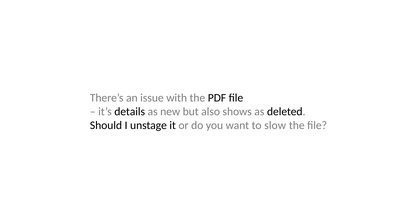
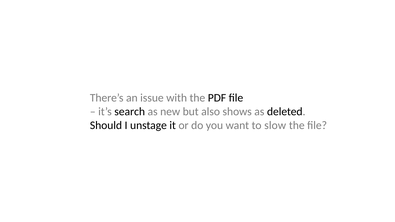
details: details -> search (130, 112)
